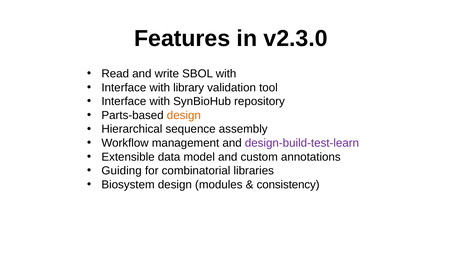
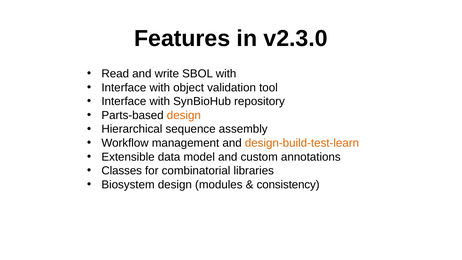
library: library -> object (189, 88)
design-build-test-learn colour: purple -> orange (302, 143)
Guiding: Guiding -> Classes (122, 171)
